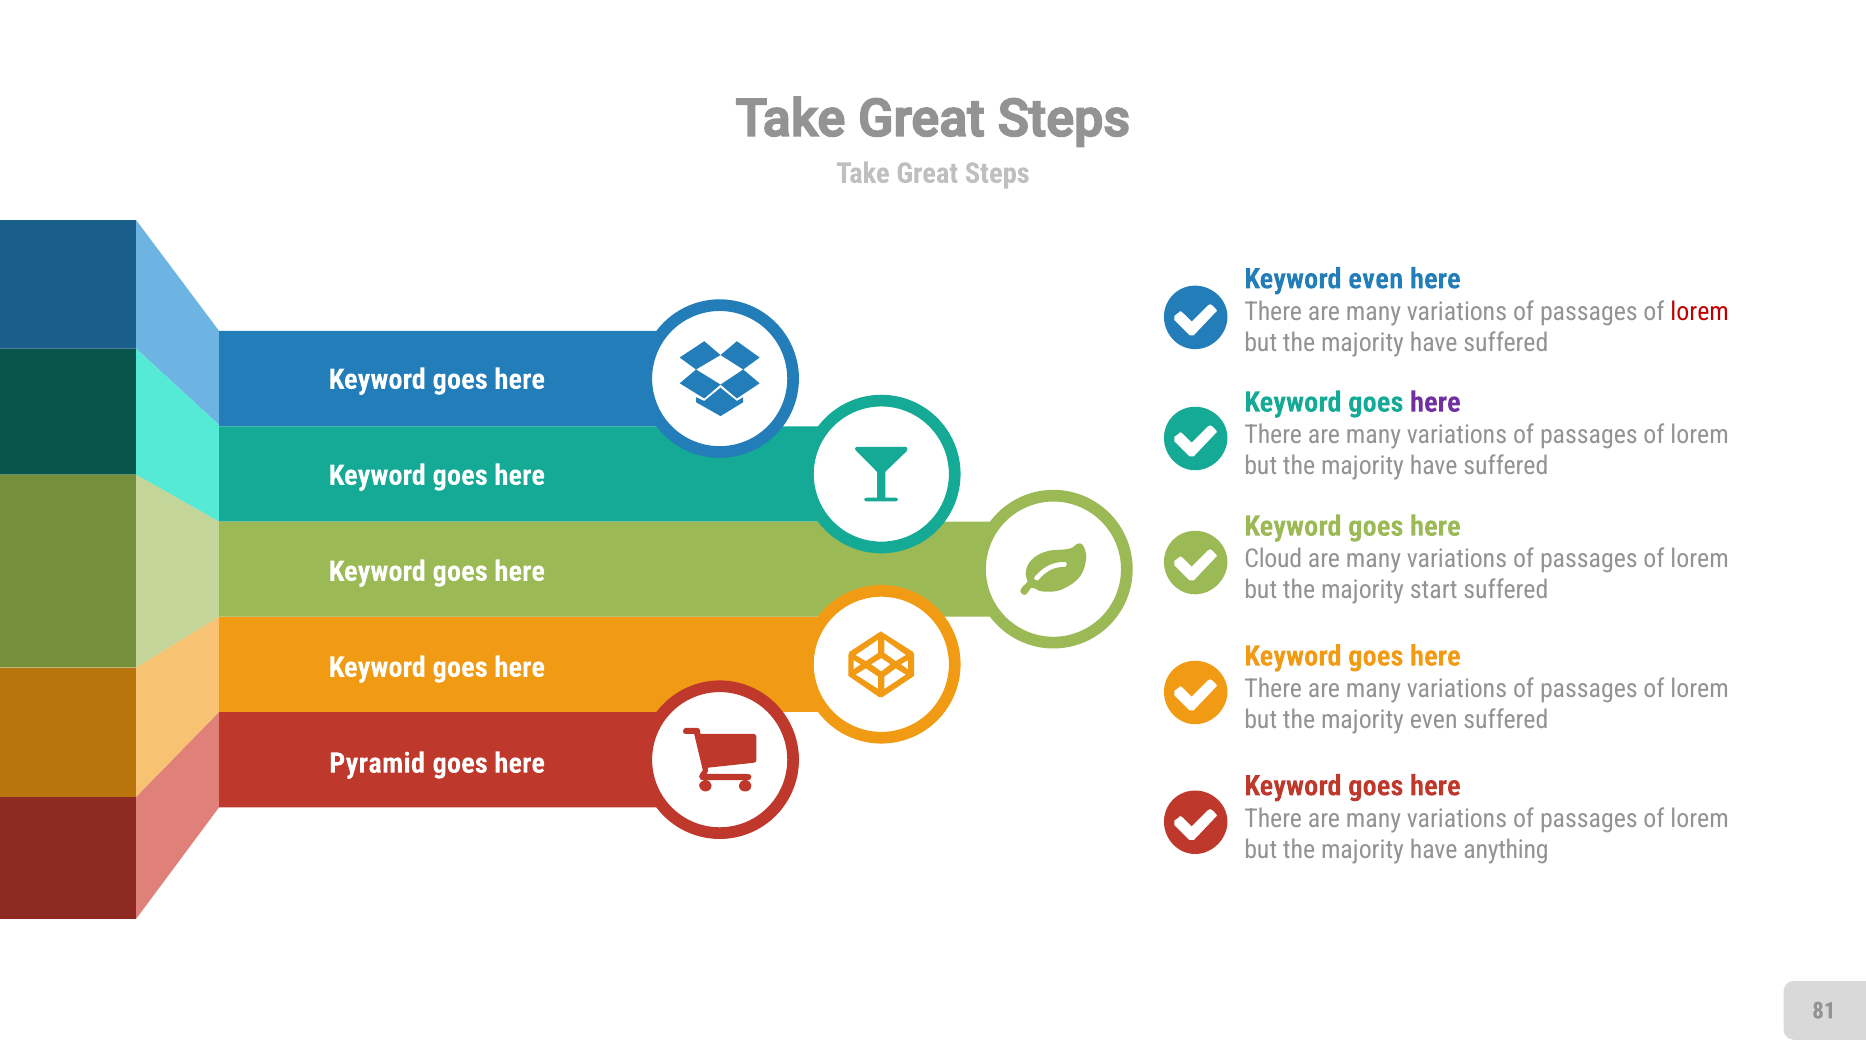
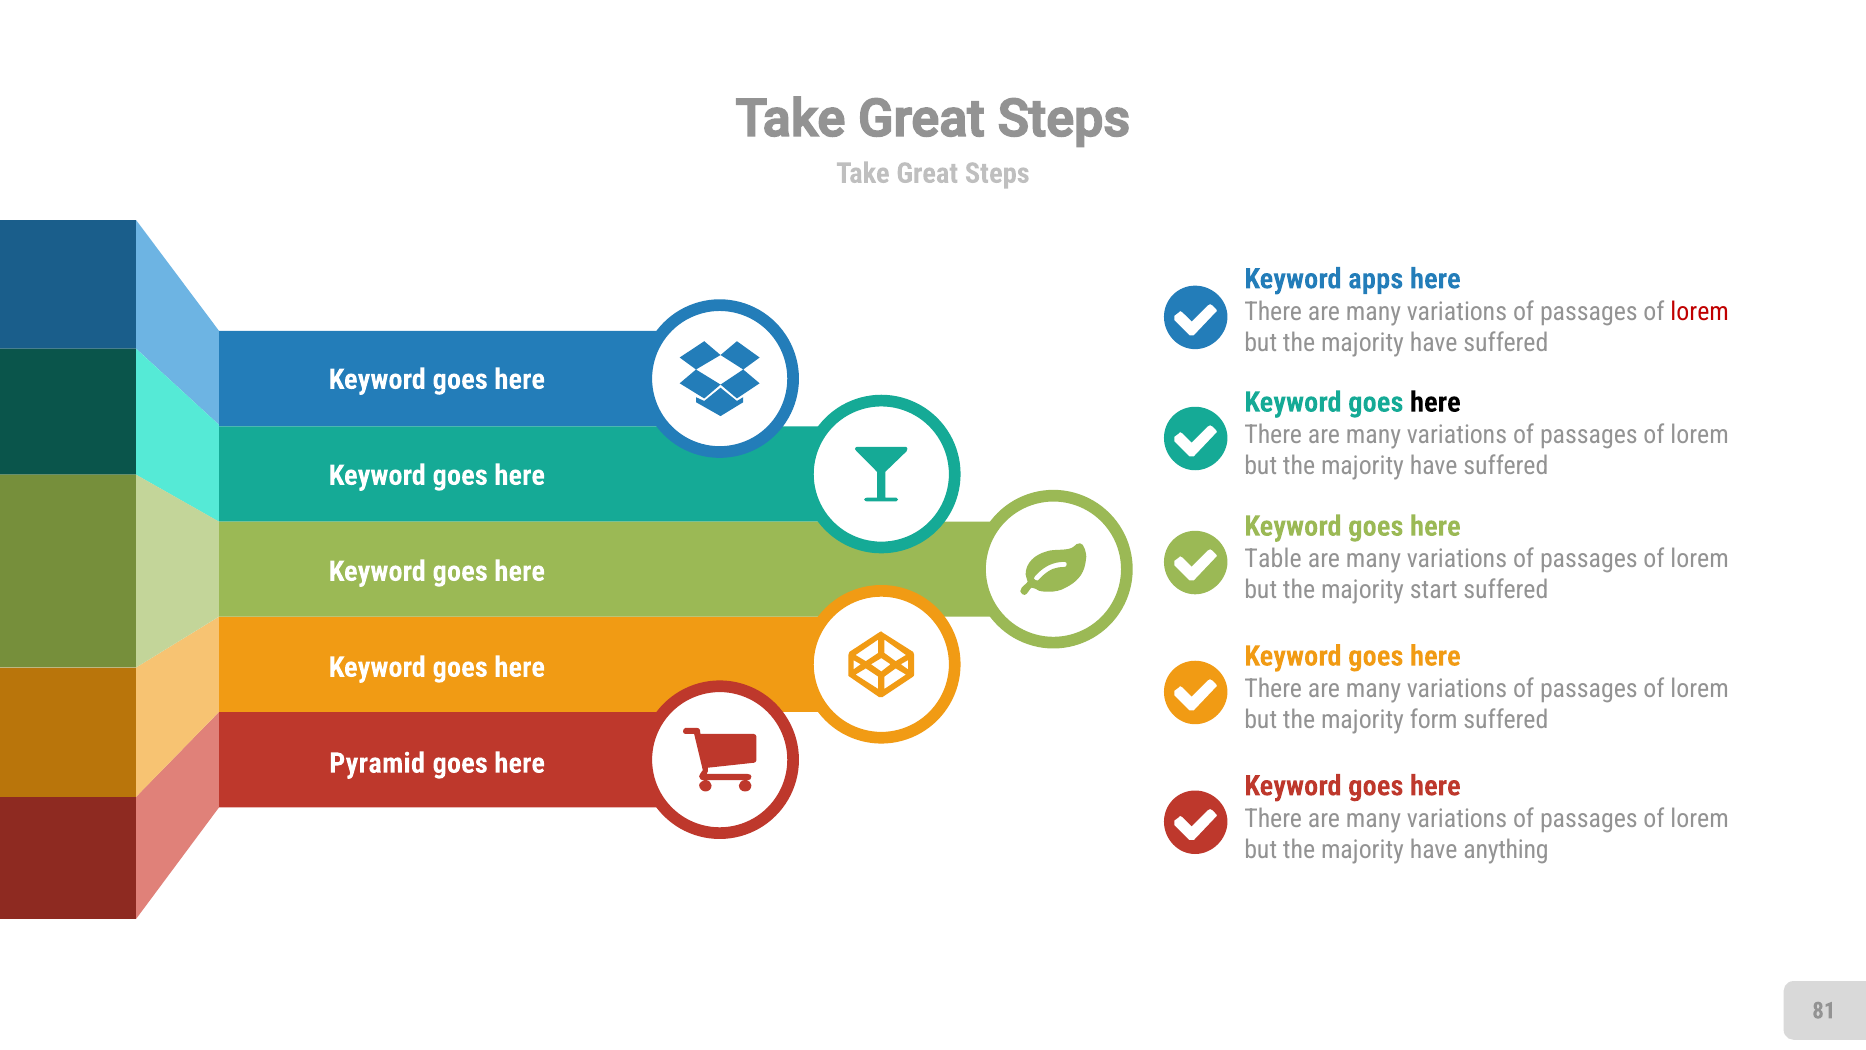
Keyword even: even -> apps (1376, 279)
here colour: purple -> black (1435, 402)
Cloud: Cloud -> Table (1273, 559)
majority even: even -> form (1434, 720)
